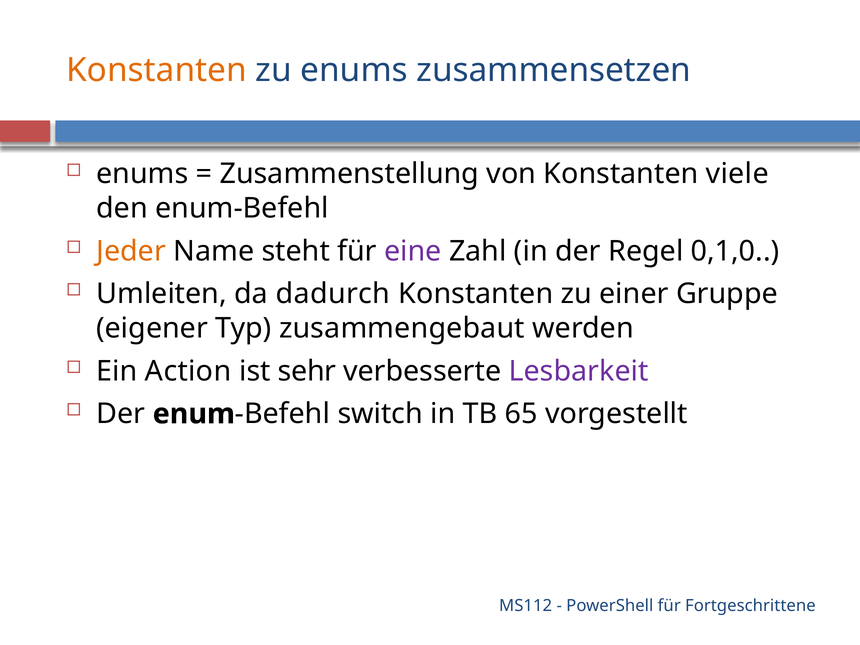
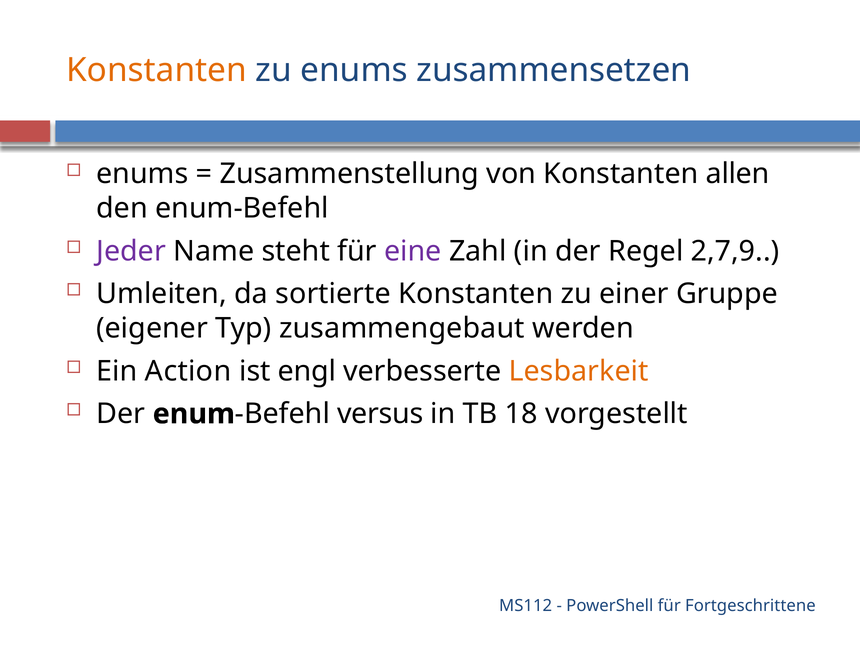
viele: viele -> allen (738, 174)
Jeder colour: orange -> purple (131, 251)
0,1,0: 0,1,0 -> 2,7,9 (735, 251)
dadurch: dadurch -> sortierte (333, 294)
sehr: sehr -> engl (307, 371)
Lesbarkeit colour: purple -> orange (579, 371)
switch: switch -> versus (380, 414)
65: 65 -> 18 (521, 414)
